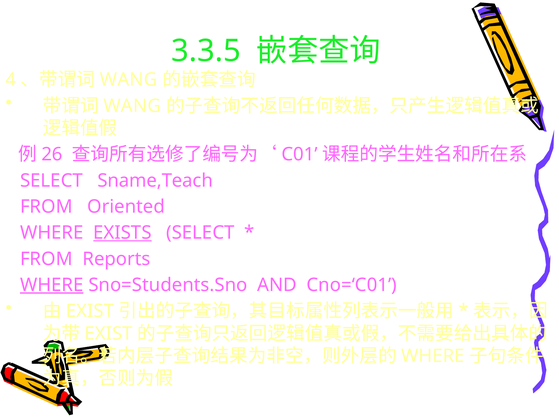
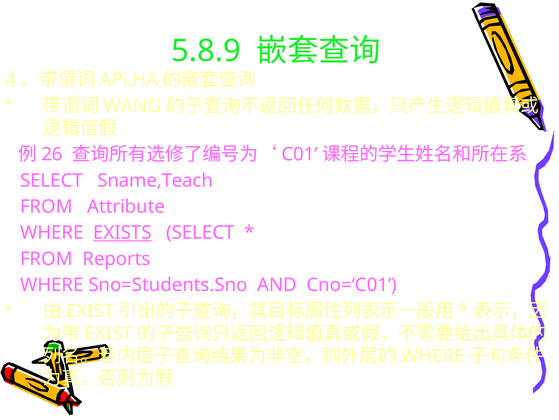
3.3.5: 3.3.5 -> 5.8.9 (206, 51)
WANG: WANG -> APLHA (129, 80)
Oriented: Oriented -> Attribute (126, 206)
WHERE underline: present -> none (52, 285)
